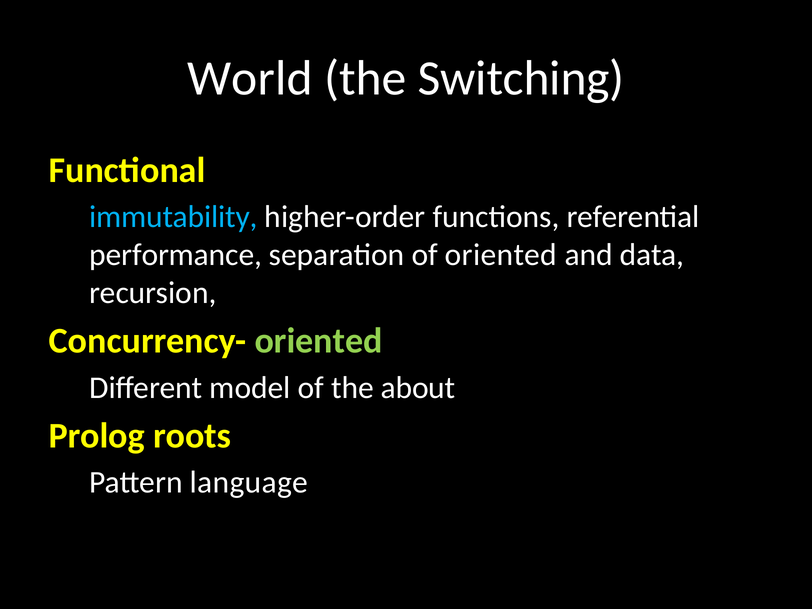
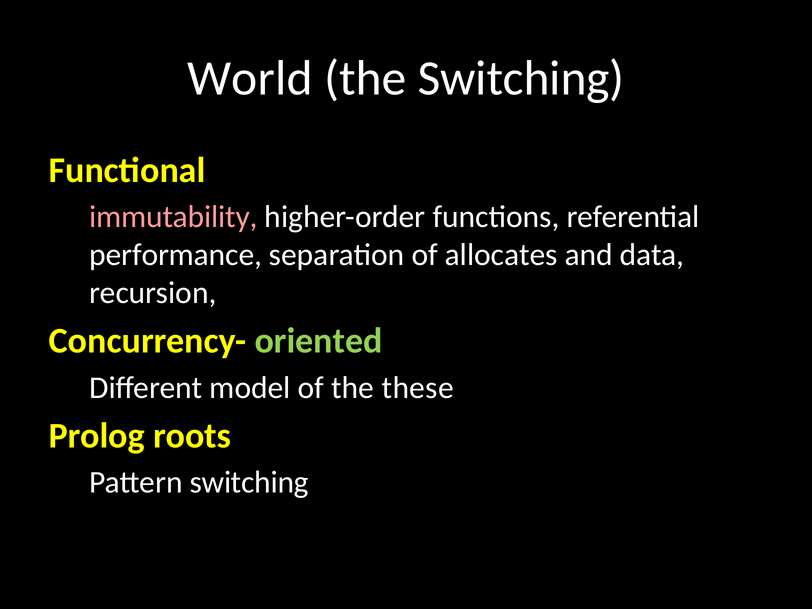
immutability colour: light blue -> pink (173, 217)
of oriented: oriented -> allocates (501, 255)
about: about -> these (418, 388)
Pattern language: language -> switching (249, 482)
